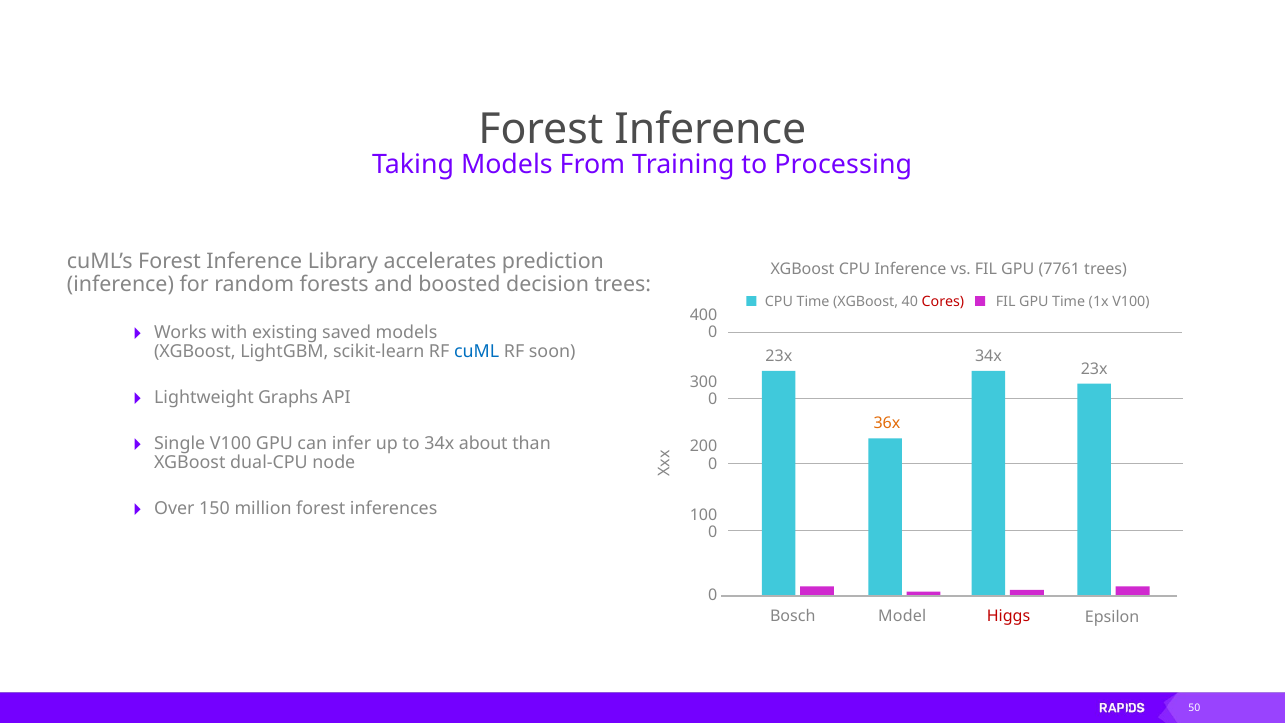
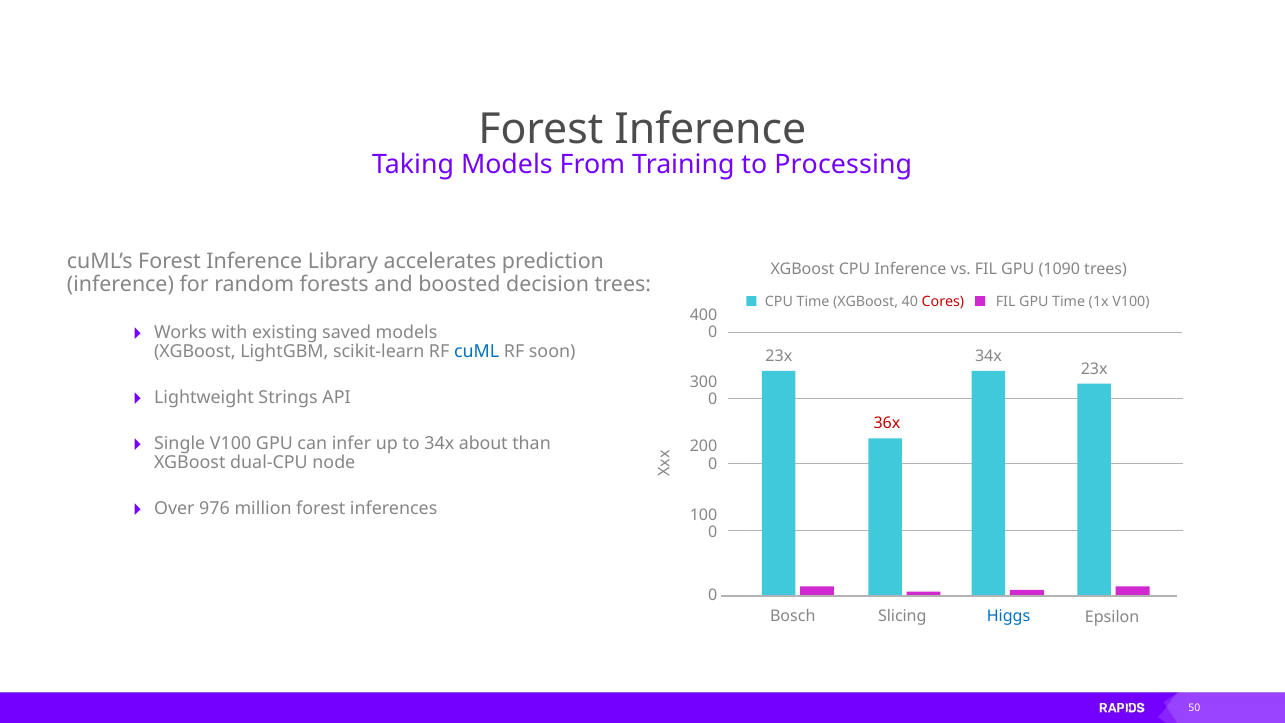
7761: 7761 -> 1090 (1059, 269)
Graphs: Graphs -> Strings (288, 397)
36x colour: orange -> red (887, 423)
150: 150 -> 976 (215, 509)
Model: Model -> Slicing (902, 616)
Higgs colour: red -> blue (1009, 616)
